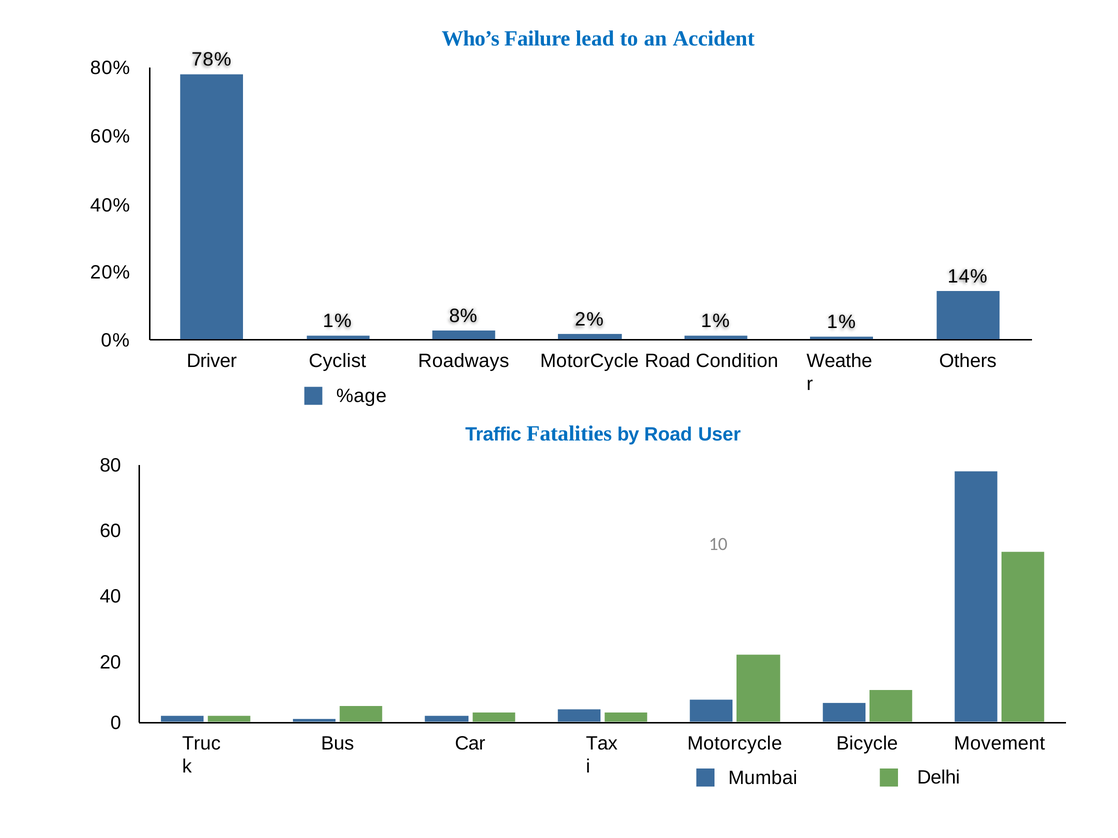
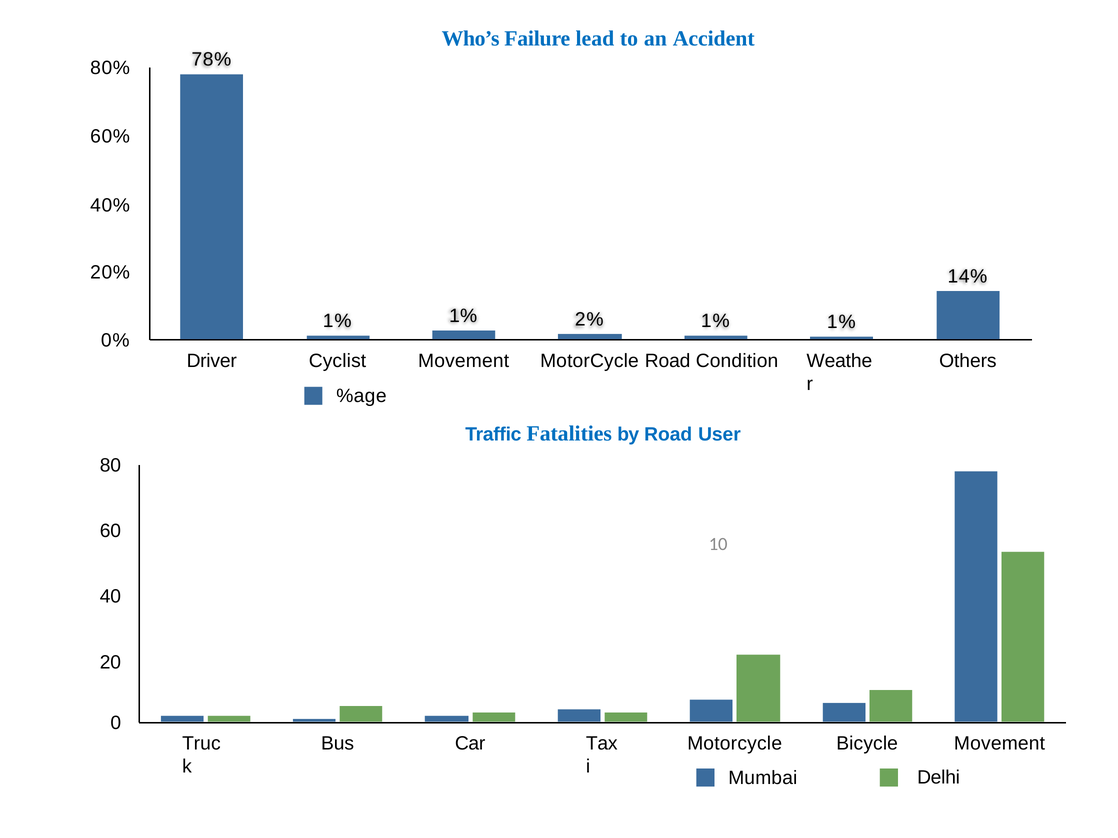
8%: 8% -> 1% (463, 316)
Driver Roadways: Roadways -> Movement (464, 361)
